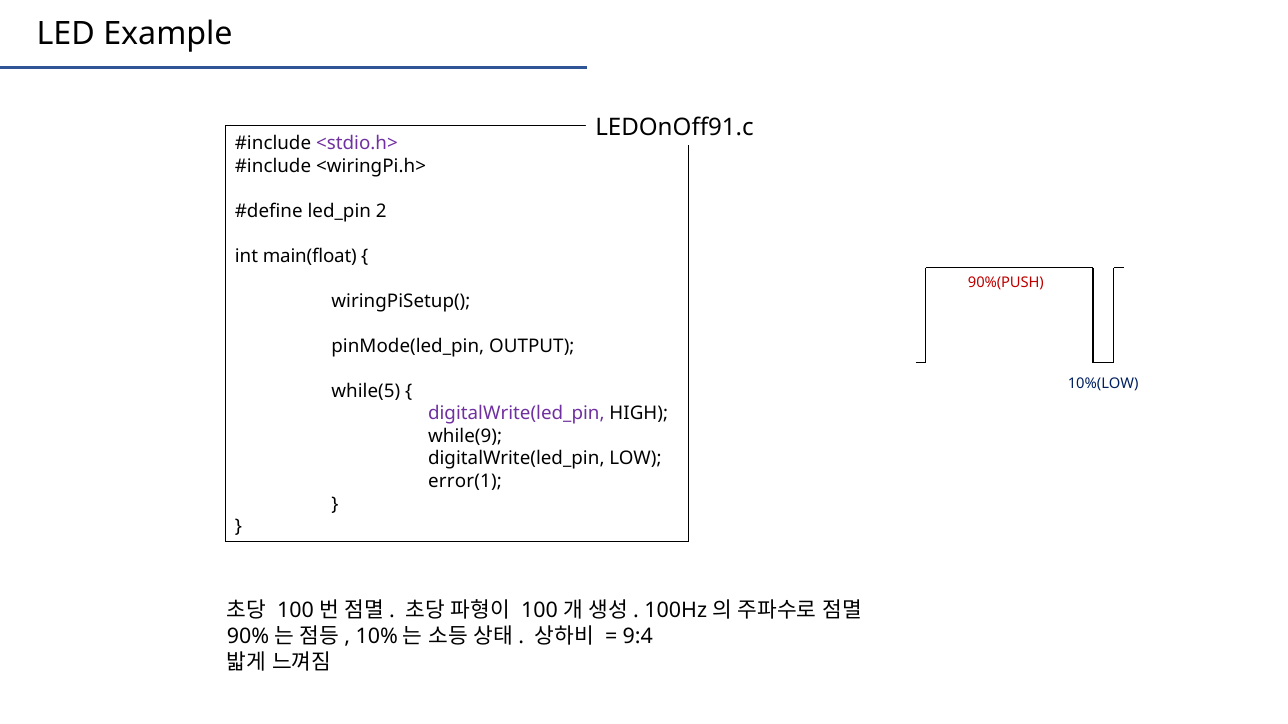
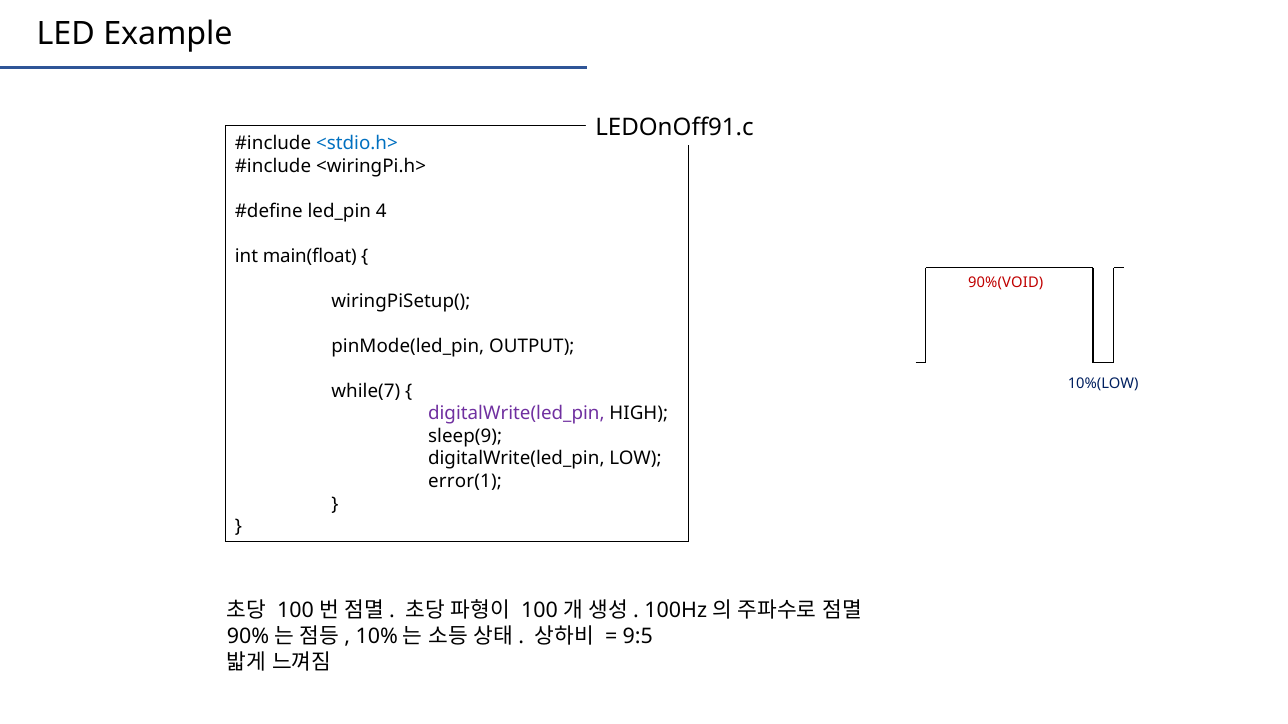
<stdio.h> colour: purple -> blue (357, 143)
2: 2 -> 4 (381, 211)
90%(PUSH: 90%(PUSH -> 90%(VOID (1006, 283)
while(5: while(5 -> while(7 (366, 391)
while(9: while(9 -> sleep(9 (465, 437)
9:4: 9:4 -> 9:5 (638, 637)
